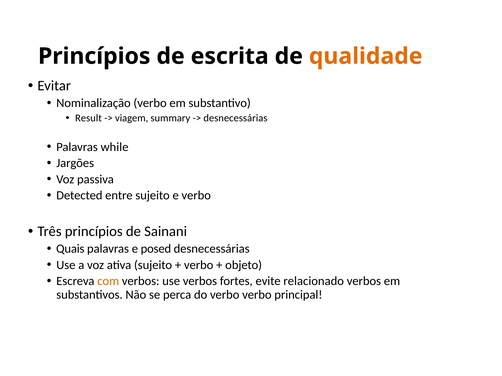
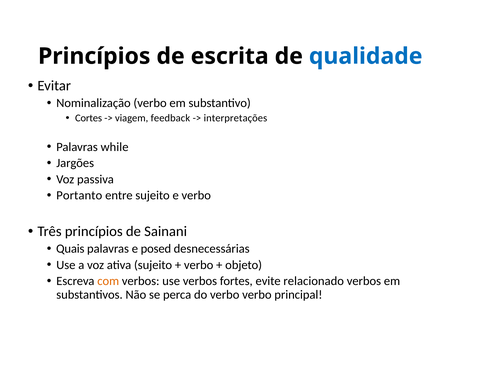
qualidade colour: orange -> blue (366, 56)
Result: Result -> Cortes (89, 118)
summary: summary -> feedback (170, 118)
desnecessárias: desnecessárias -> interpretações (235, 118)
Detected: Detected -> Portanto (79, 196)
